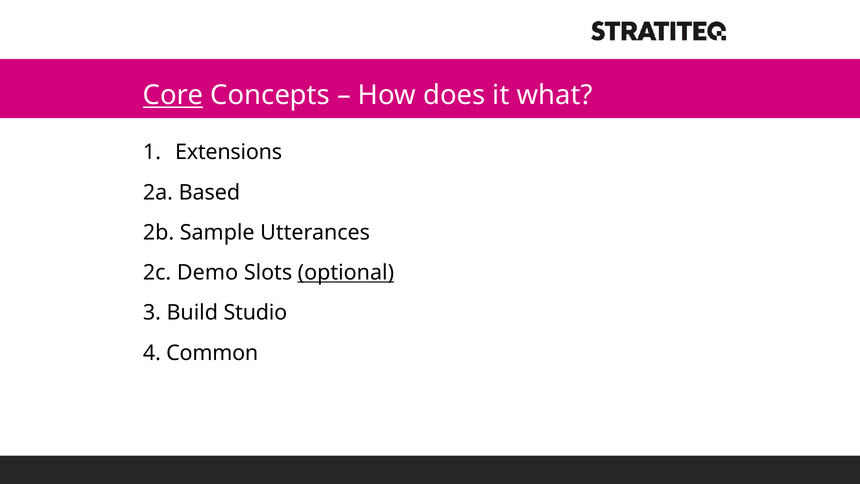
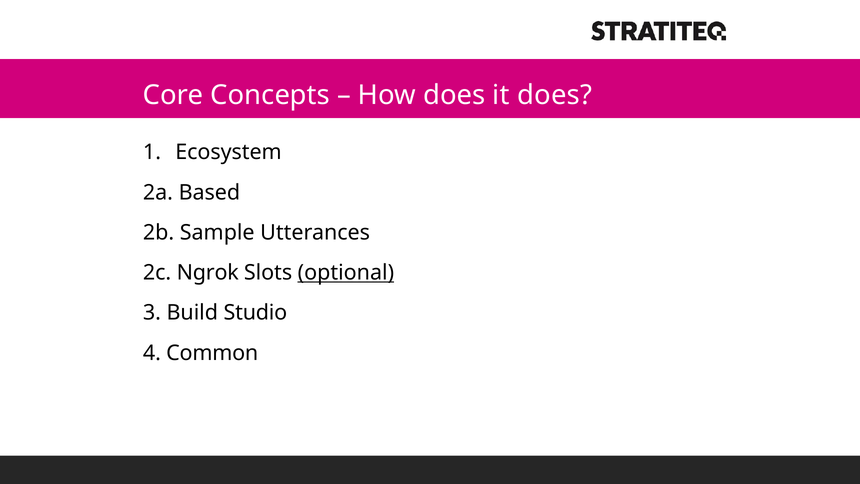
Core underline: present -> none (173, 95)
it what: what -> does (555, 95)
Extensions: Extensions -> Ecosystem (228, 152)
Demo: Demo -> Ngrok (208, 273)
